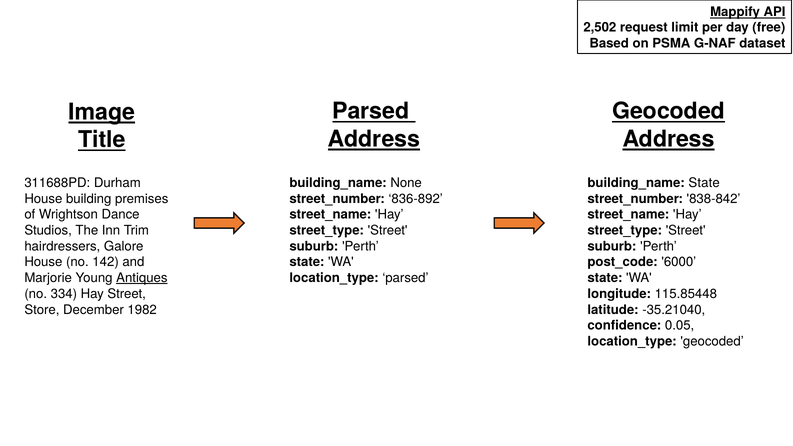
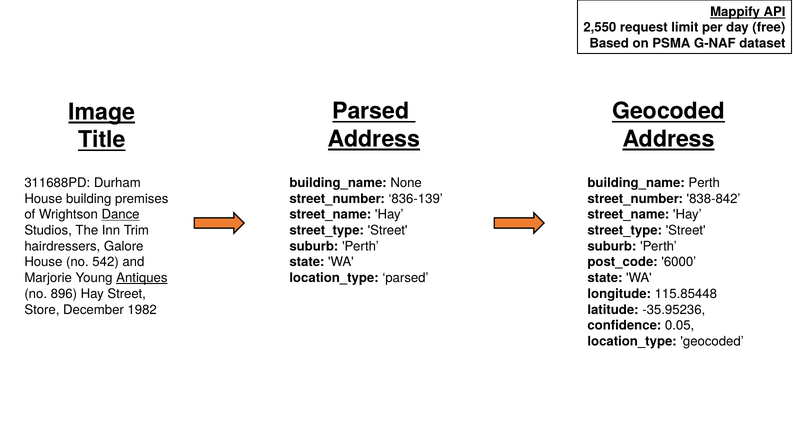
2,502: 2,502 -> 2,550 (600, 28)
building_name State: State -> Perth (704, 183)
836-892: 836-892 -> 836-139 (416, 199)
Dance underline: none -> present (121, 215)
142: 142 -> 542 (106, 262)
334: 334 -> 896 (64, 294)
-35.21040: -35.21040 -> -35.95236 (674, 310)
